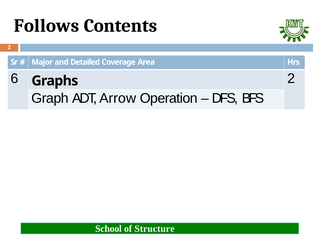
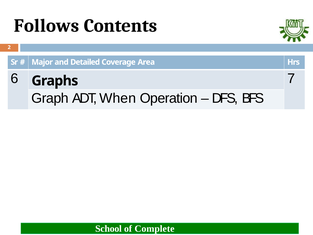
2: 2 -> 7 (291, 78)
Arrow: Arrow -> When (118, 98)
Structure: Structure -> Complete (154, 229)
